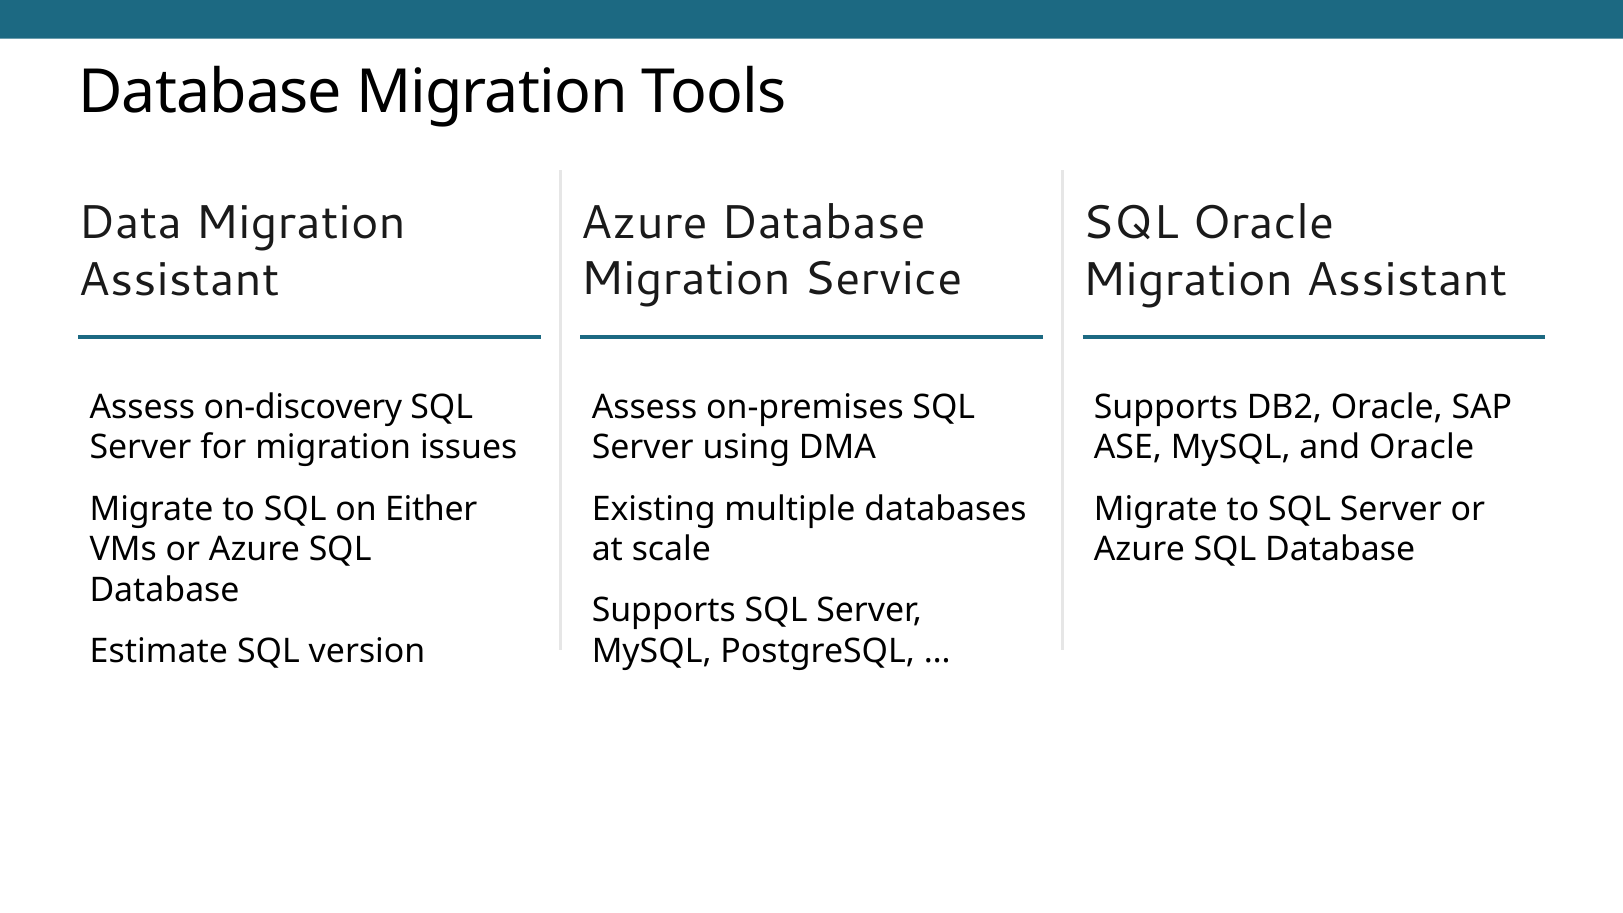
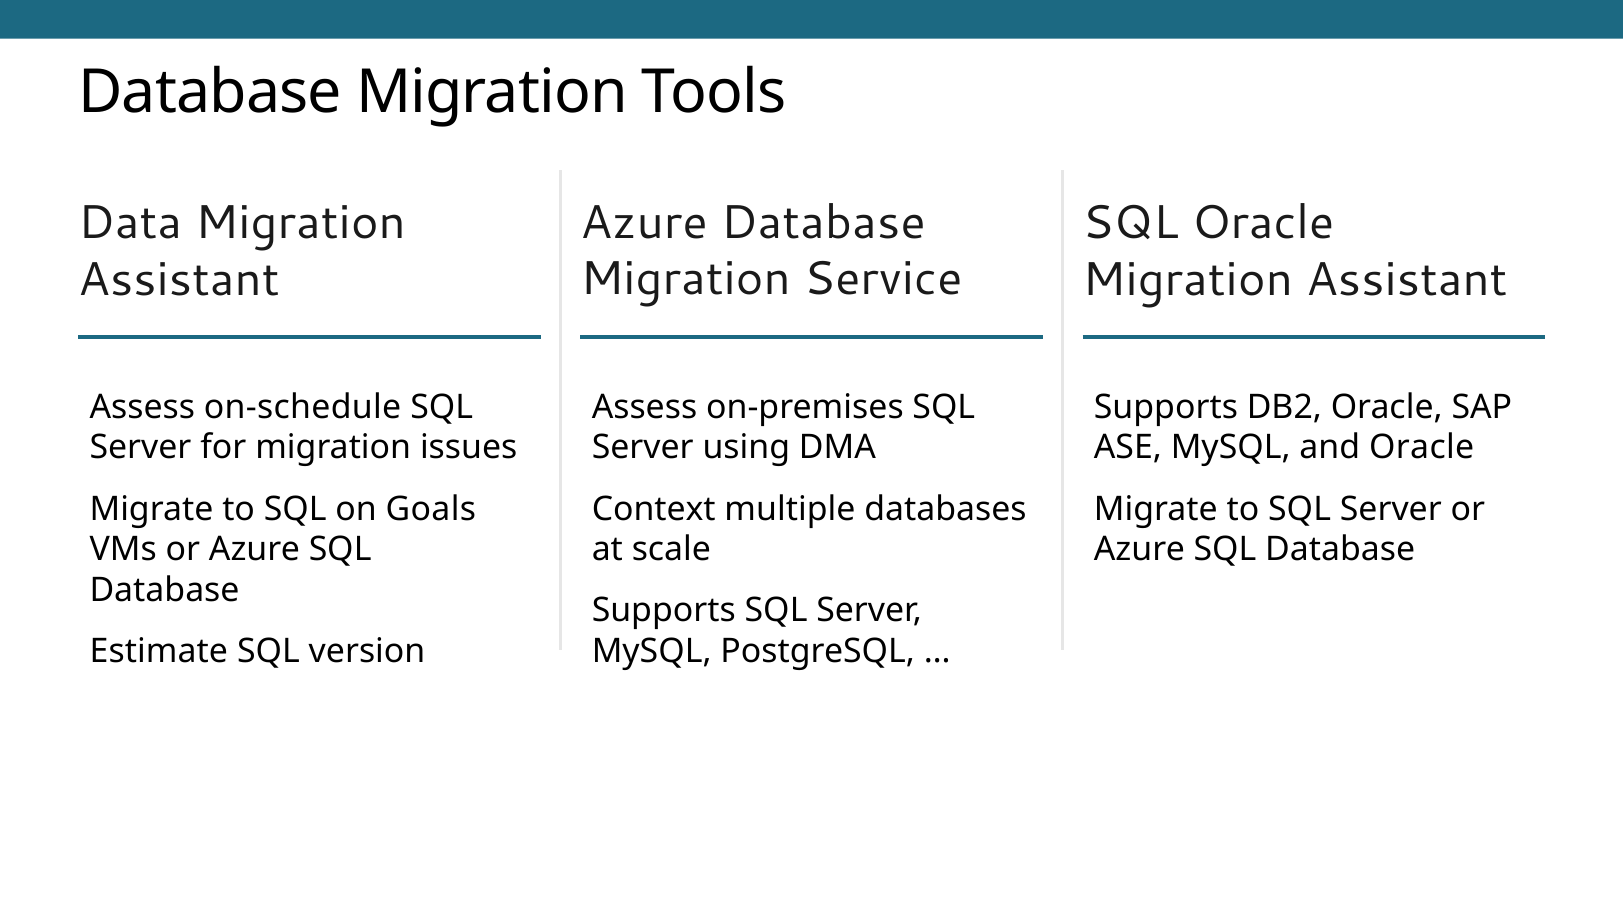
on-discovery: on-discovery -> on-schedule (303, 407)
Existing: Existing -> Context (654, 509)
Either: Either -> Goals (431, 509)
